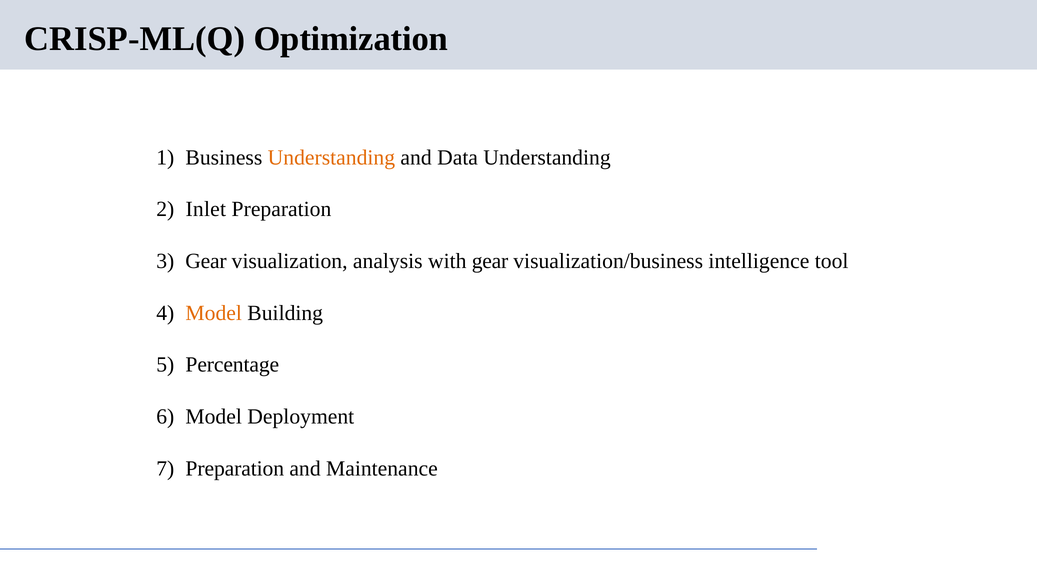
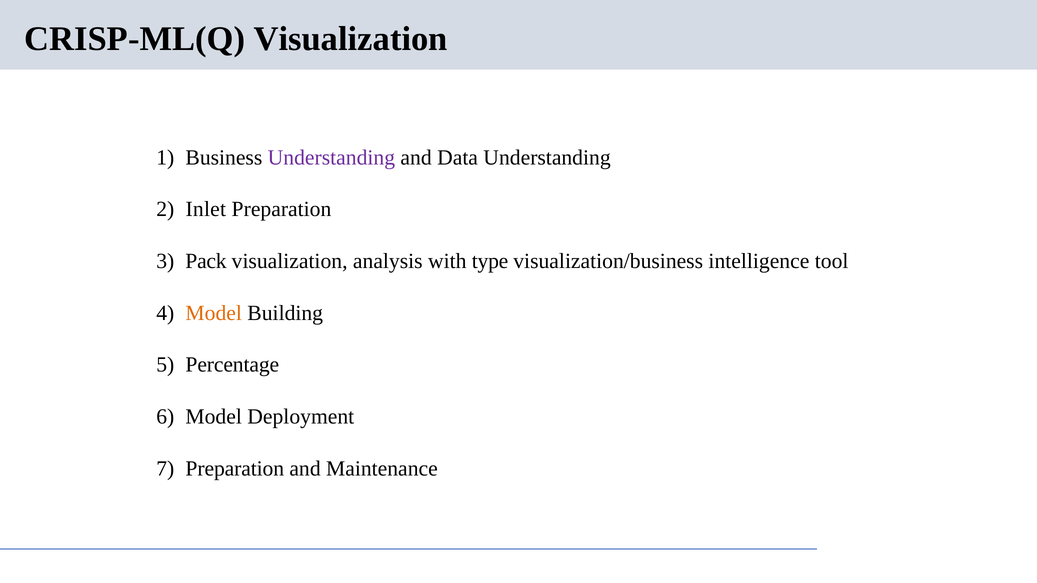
CRISP-ML(Q Optimization: Optimization -> Visualization (351, 39)
Understanding colour: orange -> purple (331, 158)
Gear: Gear -> Pack (206, 261)
with gear: gear -> type (490, 261)
